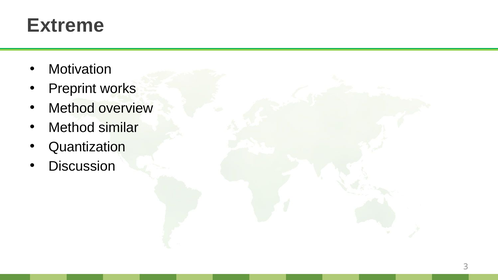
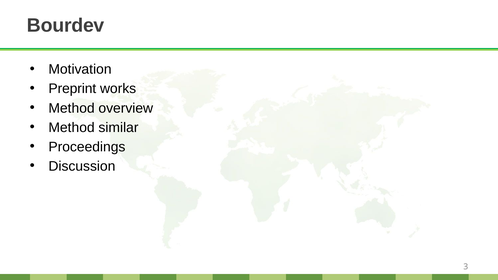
Extreme: Extreme -> Bourdev (66, 25)
Quantization: Quantization -> Proceedings (87, 147)
